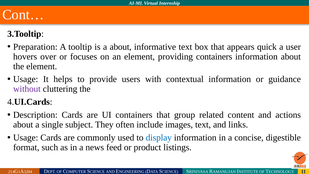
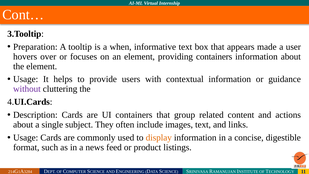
a about: about -> when (121, 47)
quick: quick -> made (267, 47)
display colour: blue -> orange (159, 138)
